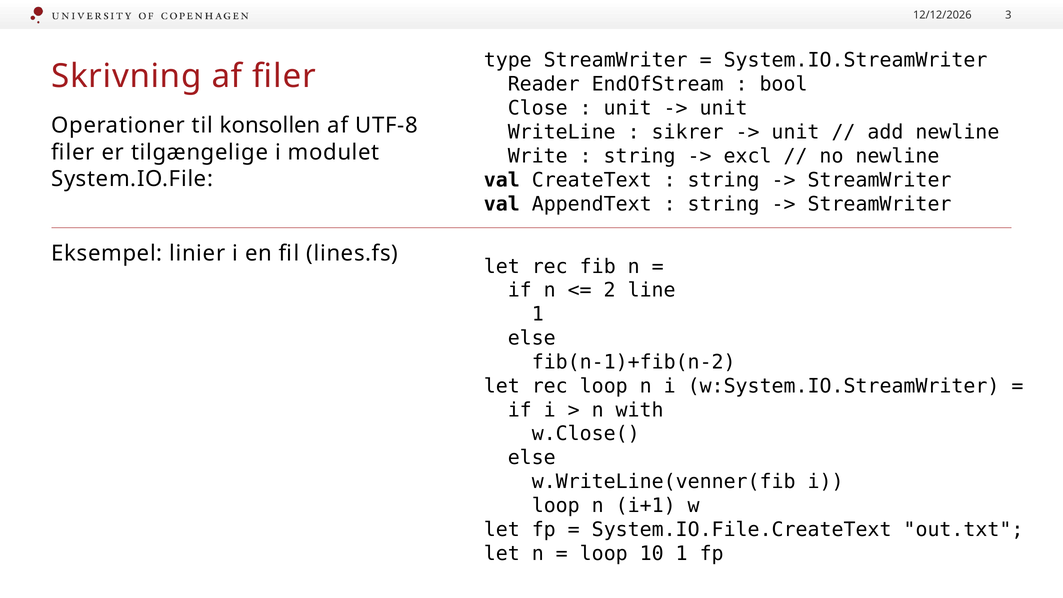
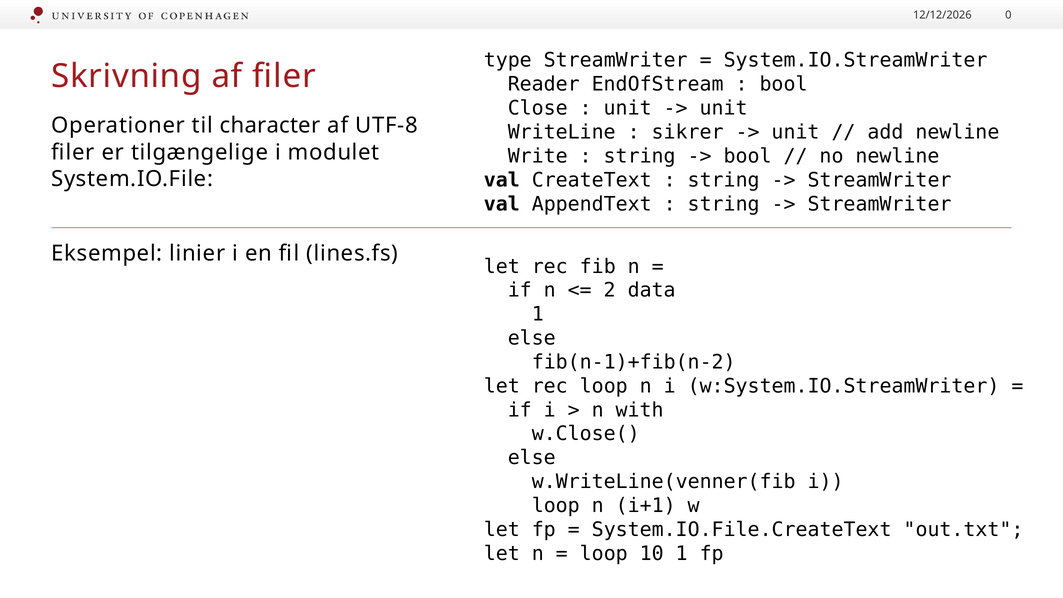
3: 3 -> 0 (1008, 15)
konsollen: konsollen -> character (270, 126)
excl: excl -> bool (748, 156)
line: line -> data (652, 290)
